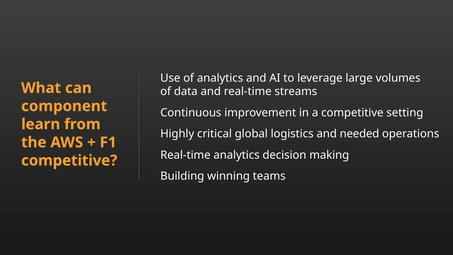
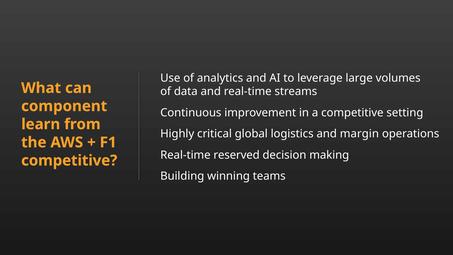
needed: needed -> margin (359, 134)
Real-time analytics: analytics -> reserved (237, 155)
